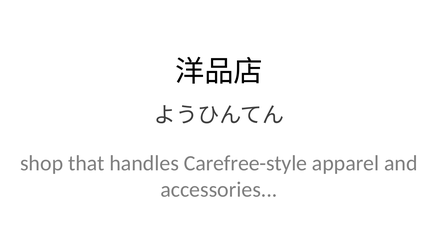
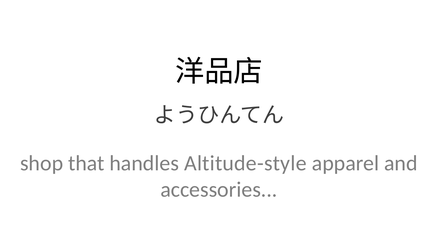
Carefree-style: Carefree-style -> Altitude-style (245, 164)
